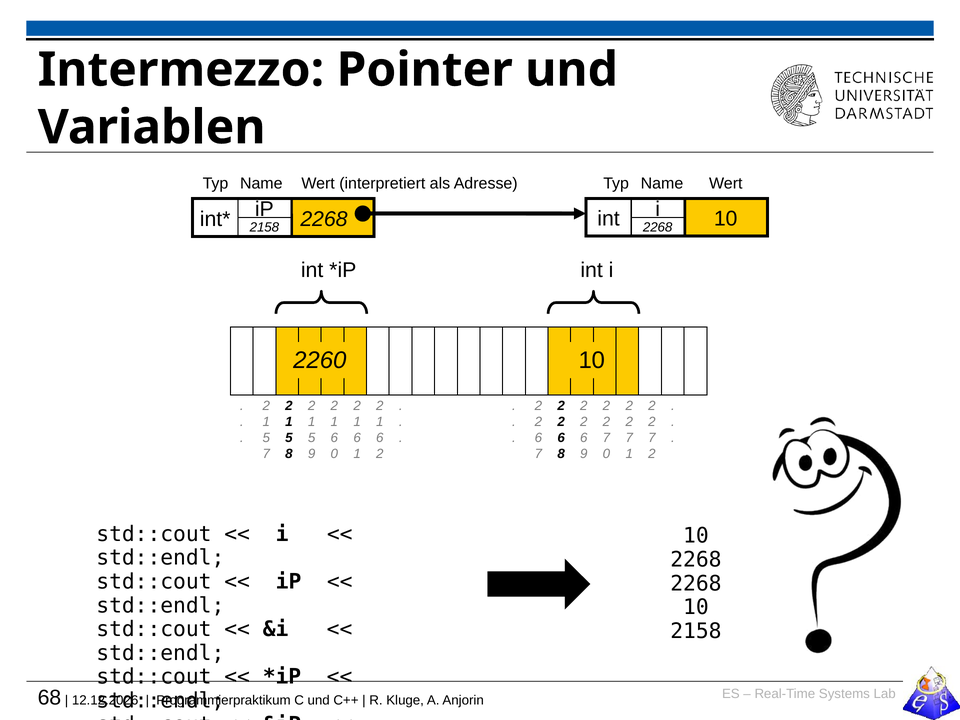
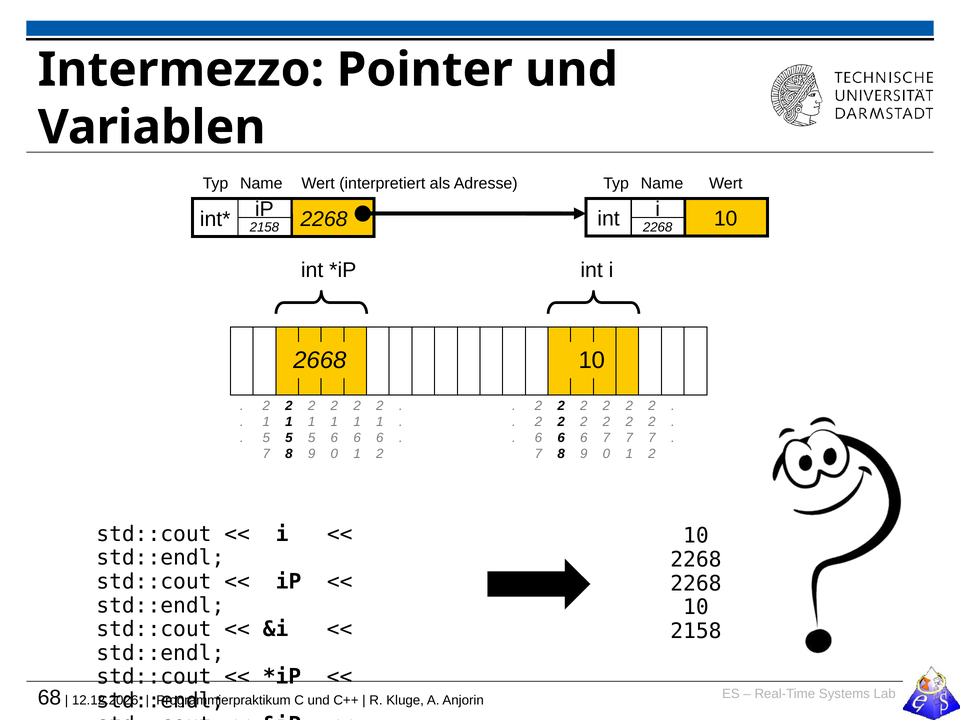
2260: 2260 -> 2668 (320, 360)
